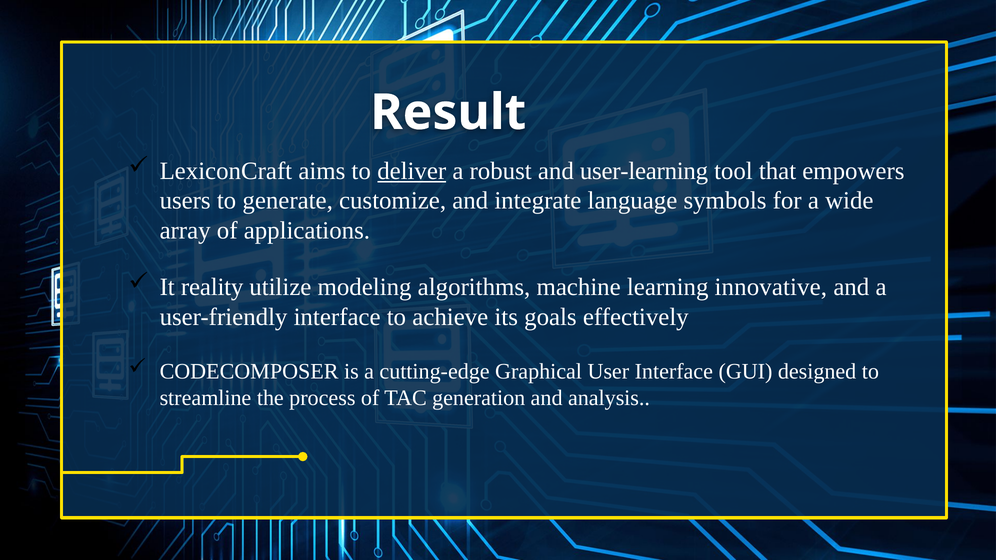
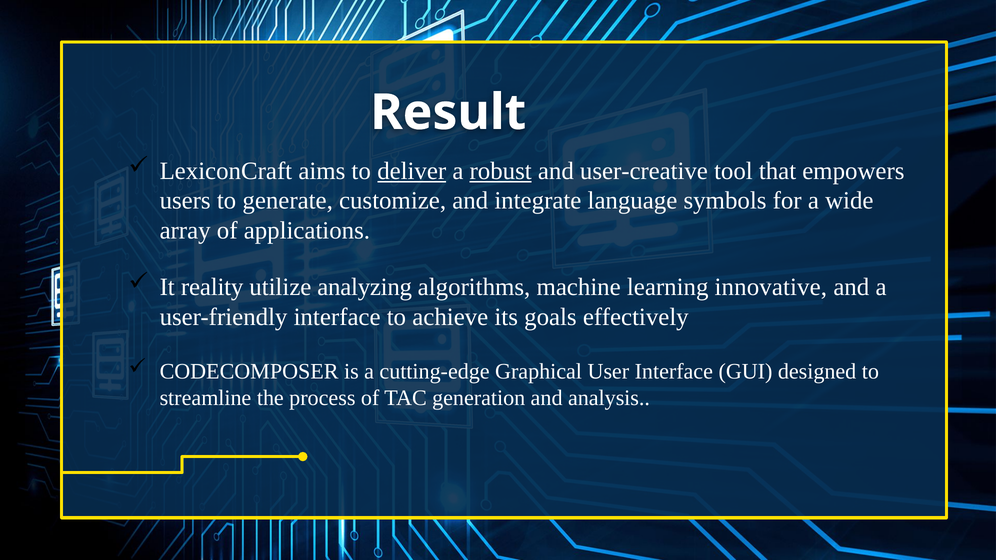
robust underline: none -> present (501, 171)
user-learning: user-learning -> user-creative (644, 171)
modeling: modeling -> analyzing (365, 287)
